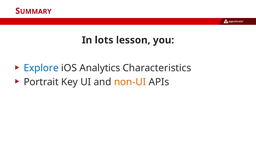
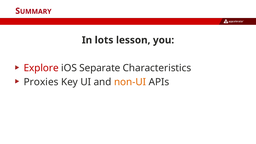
Explore colour: blue -> red (41, 68)
Analytics: Analytics -> Separate (100, 68)
Portrait: Portrait -> Proxies (41, 82)
